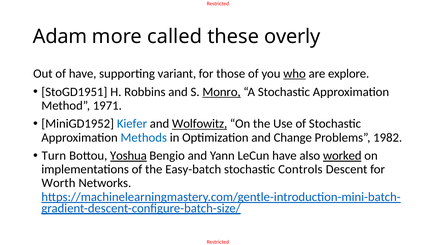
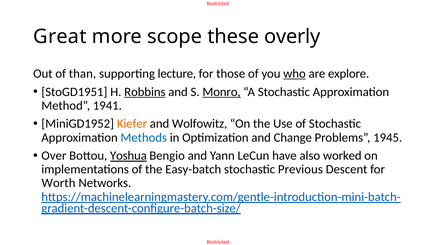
Adam: Adam -> Great (60, 37)
called: called -> scope (175, 37)
of have: have -> than (83, 74)
variant: variant -> lecture (177, 74)
Robbins underline: none -> present (145, 92)
1971: 1971 -> 1941 (107, 106)
Kiefer colour: blue -> orange (132, 124)
Wolfowitz underline: present -> none (200, 124)
1982: 1982 -> 1945 (388, 138)
Turn: Turn -> Over (54, 156)
worked underline: present -> none (342, 156)
Controls: Controls -> Previous (300, 170)
